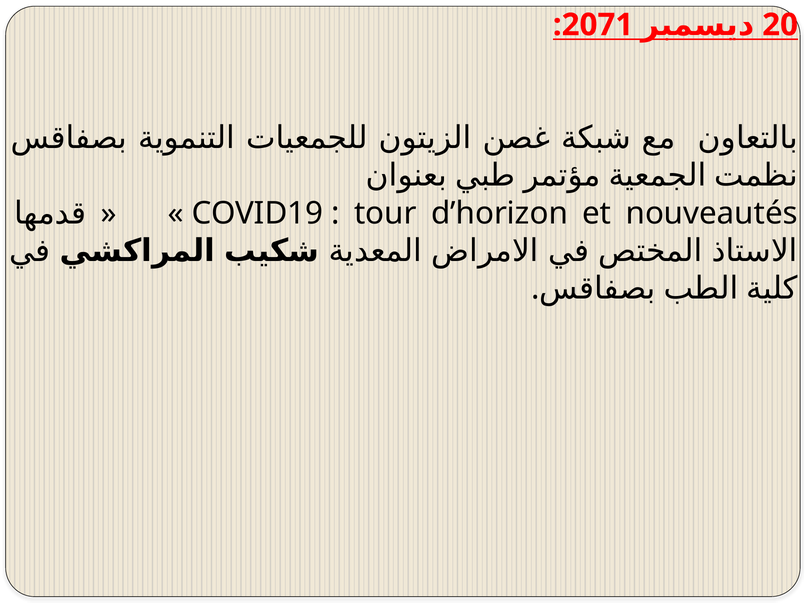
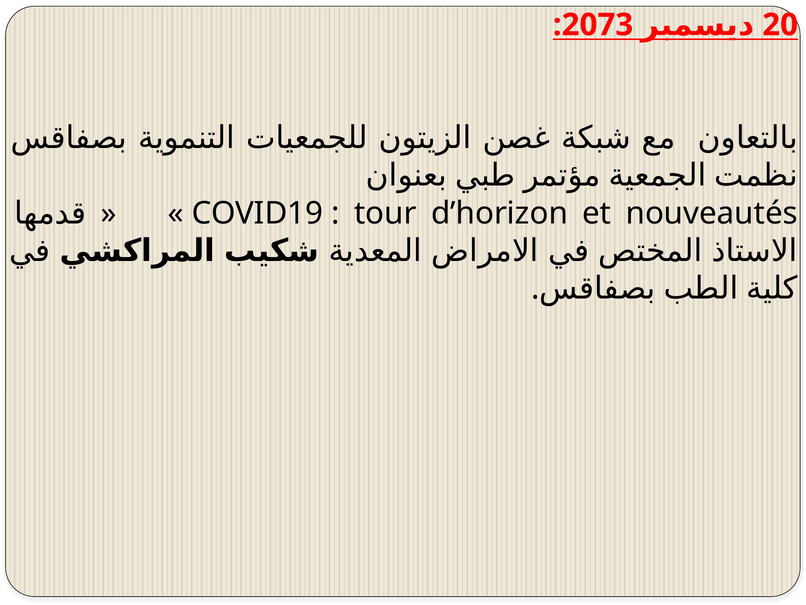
2071: 2071 -> 2073 (597, 25)
